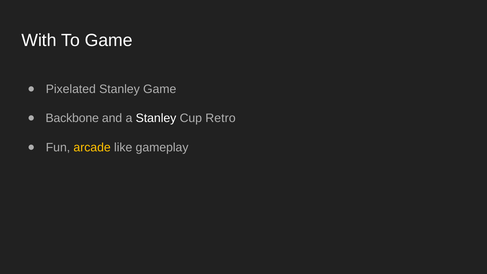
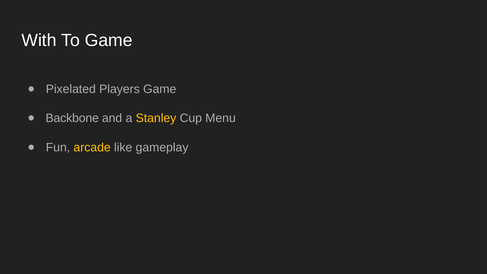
Pixelated Stanley: Stanley -> Players (119, 89)
Stanley colour: white -> yellow (156, 118)
Retro: Retro -> Menu (221, 118)
